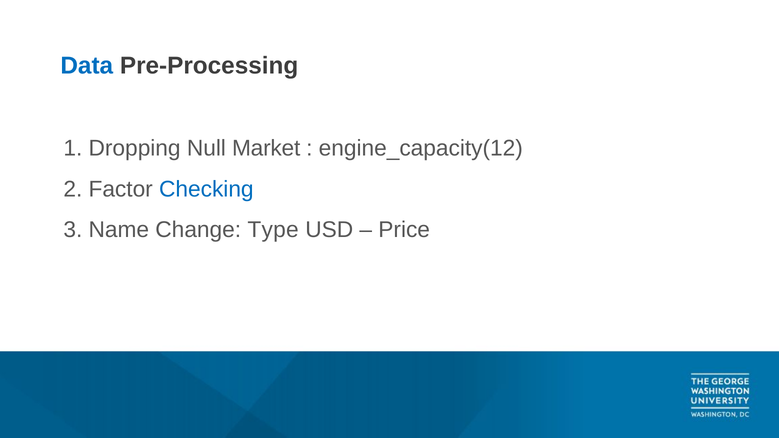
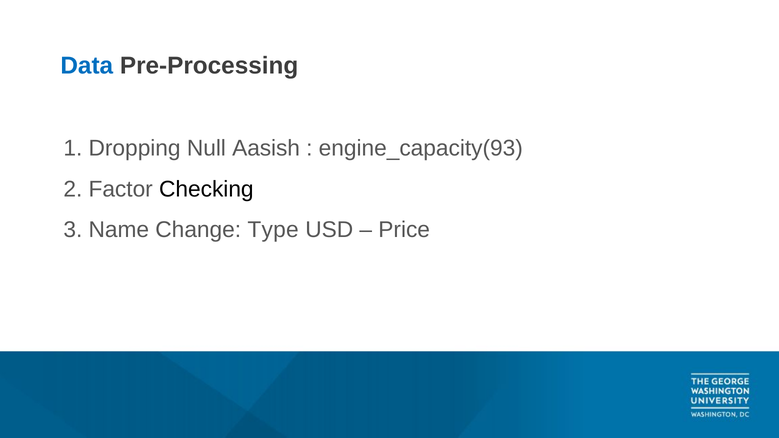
Market: Market -> Aasish (266, 148)
engine_capacity(12: engine_capacity(12 -> engine_capacity(93 (421, 148)
Checking colour: blue -> black (206, 189)
